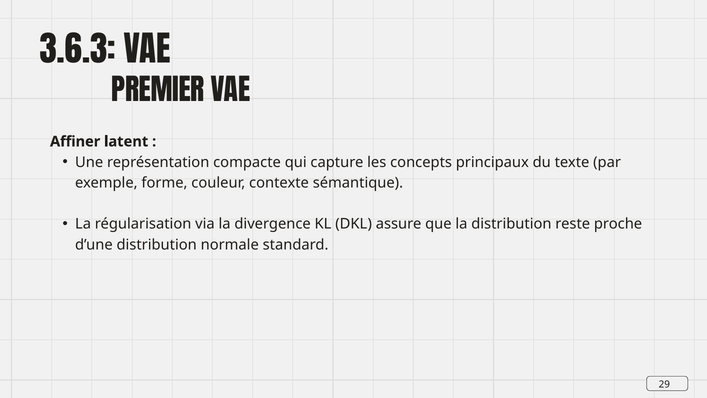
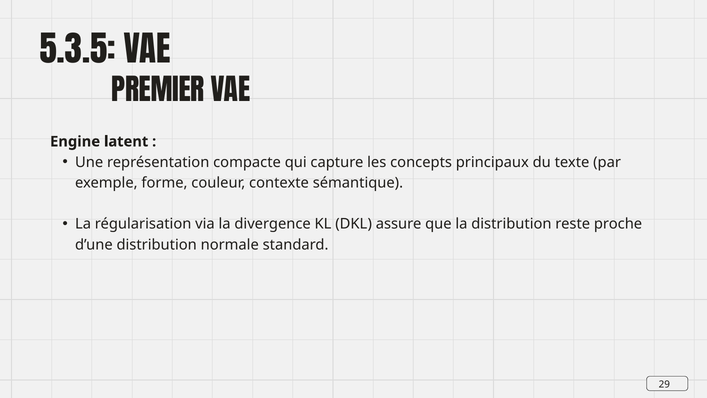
3.6.3: 3.6.3 -> 5.3.5 (78, 51)
Affiner: Affiner -> Engine (75, 141)
